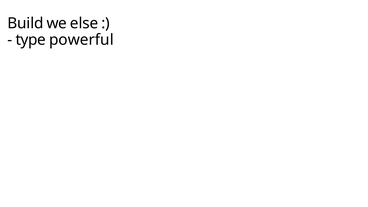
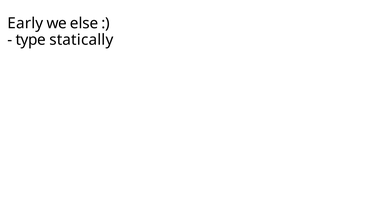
Build: Build -> Early (25, 23)
powerful: powerful -> statically (81, 40)
